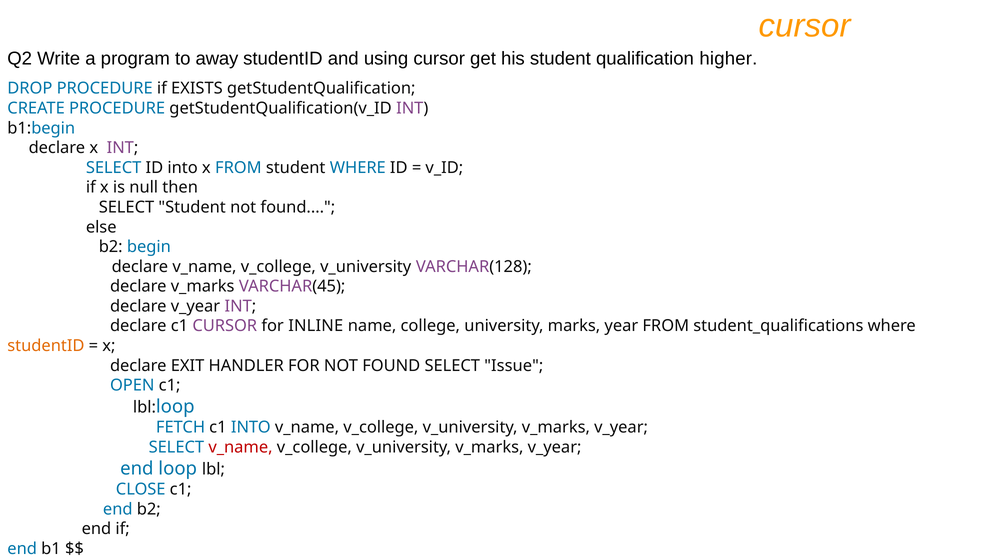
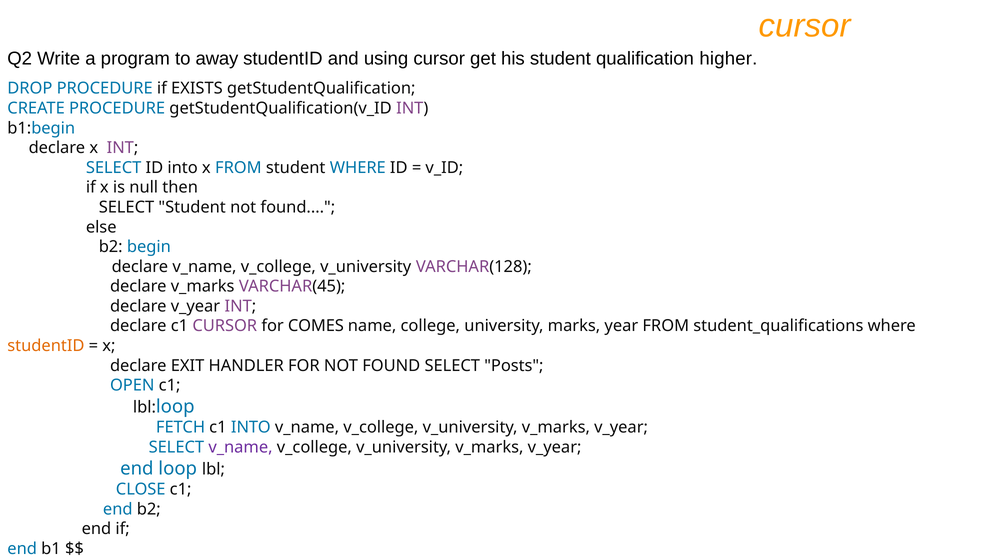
INLINE: INLINE -> COMES (316, 326)
Issue: Issue -> Posts (514, 366)
v_name colour: red -> purple (240, 448)
